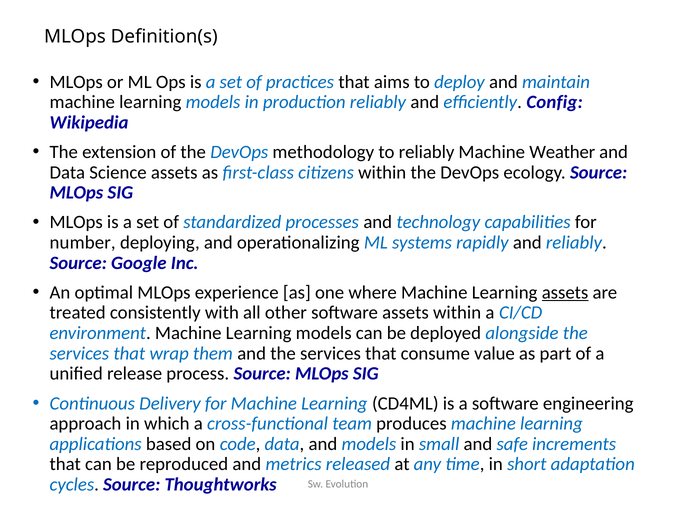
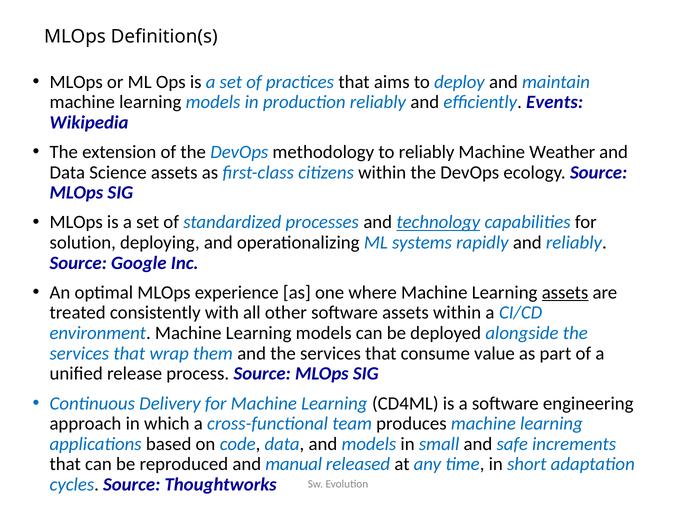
Config: Config -> Events (555, 102)
technology underline: none -> present (438, 222)
number: number -> solution (83, 243)
metrics: metrics -> manual (294, 464)
